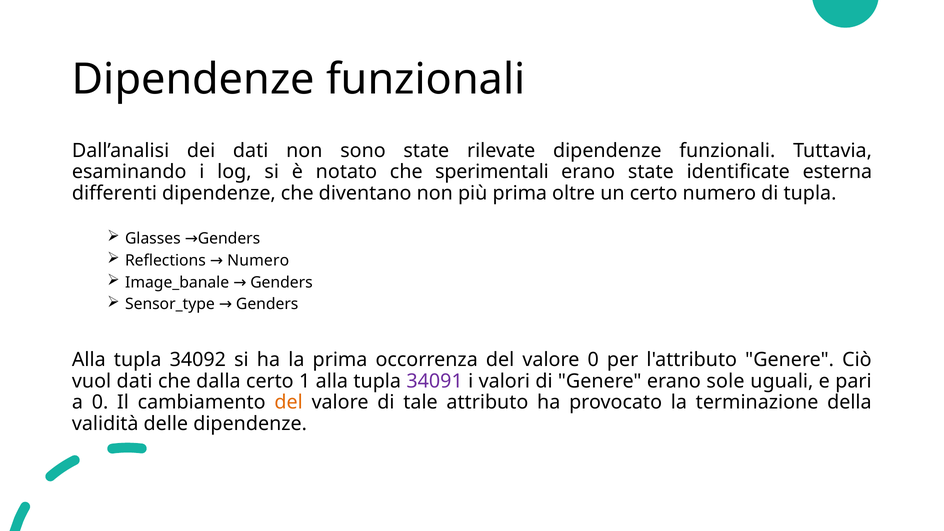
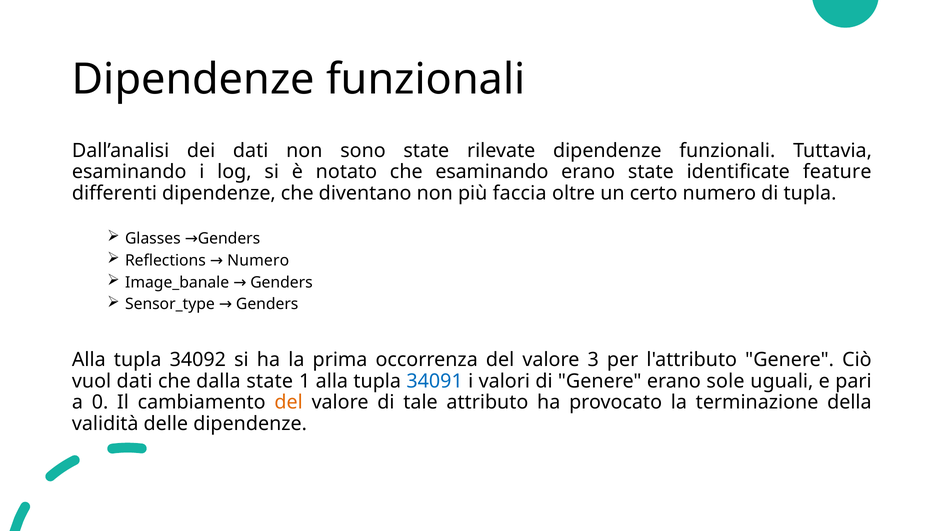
che sperimentali: sperimentali -> esaminando (492, 172)
esterna: esterna -> feature (837, 172)
più prima: prima -> faccia (520, 193)
valore 0: 0 -> 3 (593, 360)
dalla certo: certo -> state (270, 381)
34091 colour: purple -> blue (435, 381)
